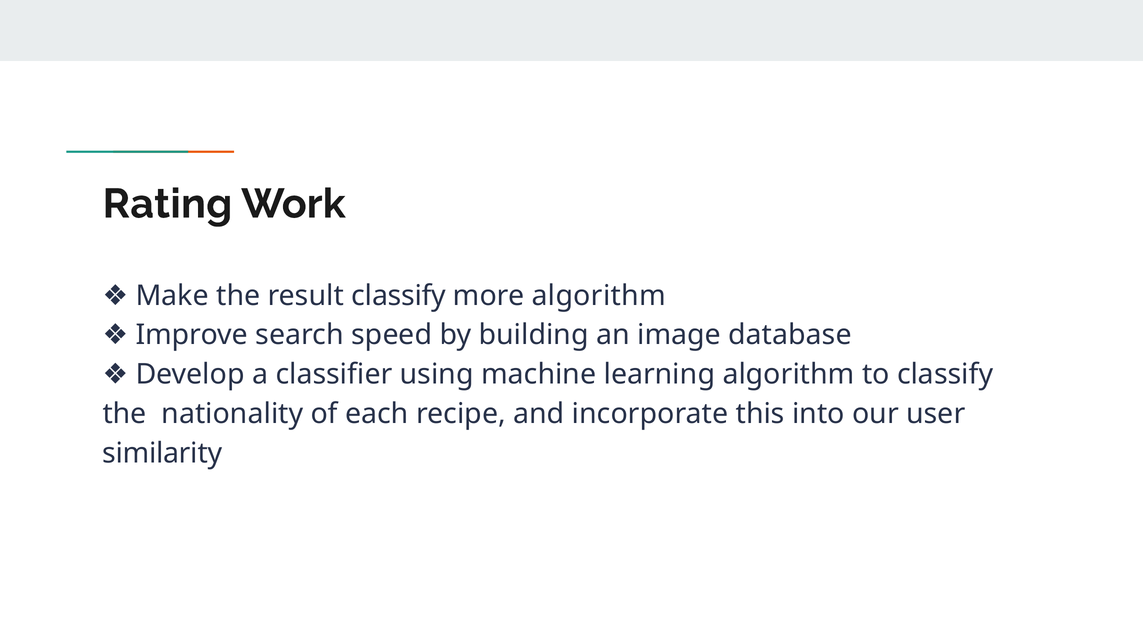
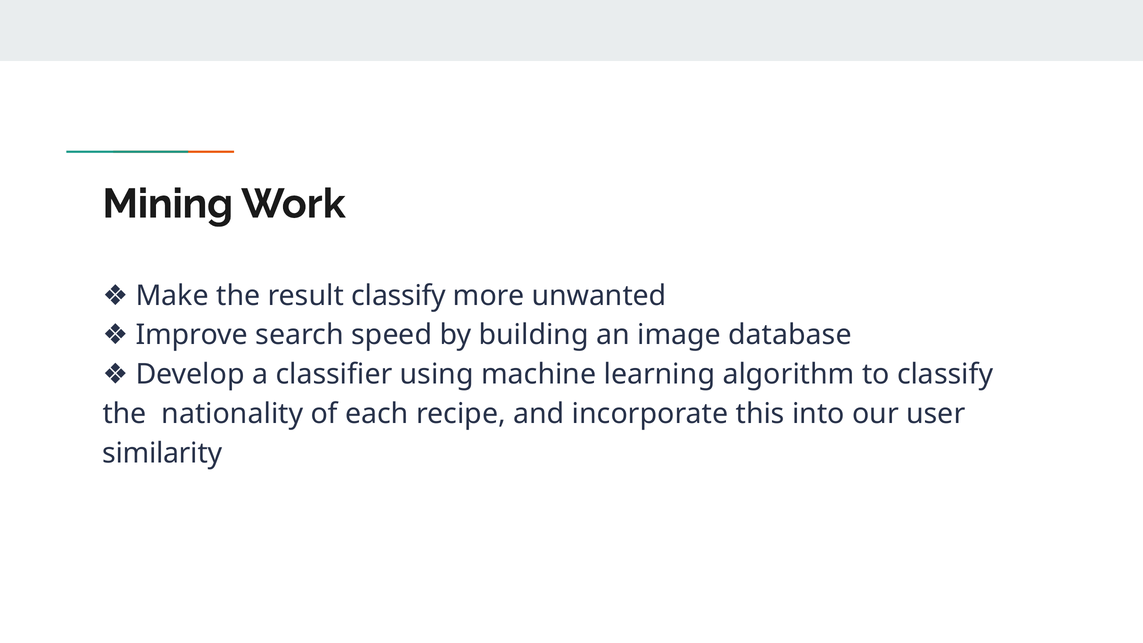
Rating: Rating -> Mining (168, 204)
more algorithm: algorithm -> unwanted (599, 296)
